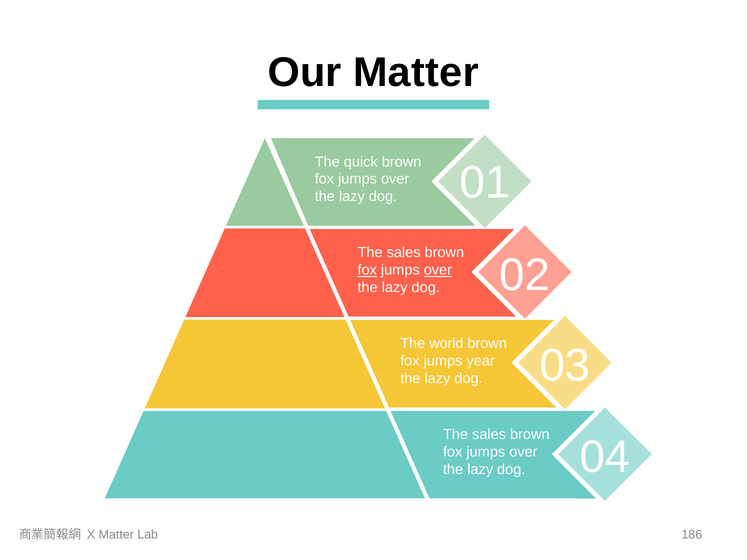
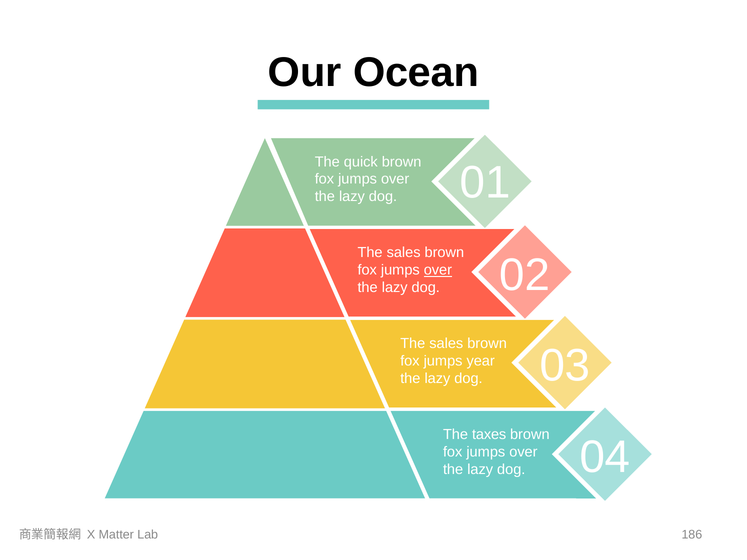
Our Matter: Matter -> Ocean (416, 73)
fox underline: present -> none (367, 270)
world: world -> sales (446, 344)
sales: sales -> taxes (489, 435)
